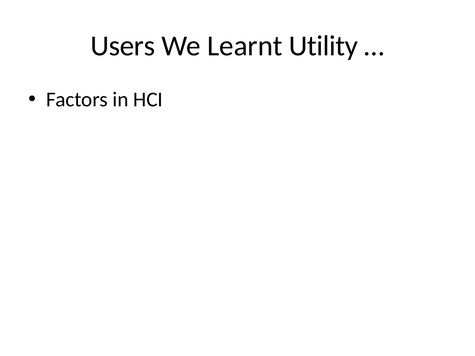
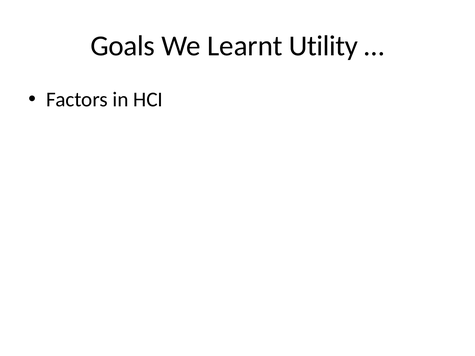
Users: Users -> Goals (123, 46)
